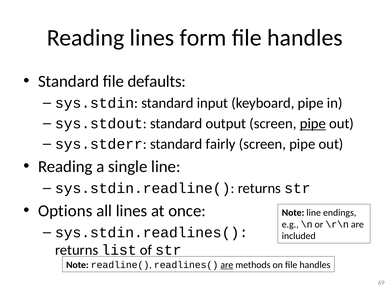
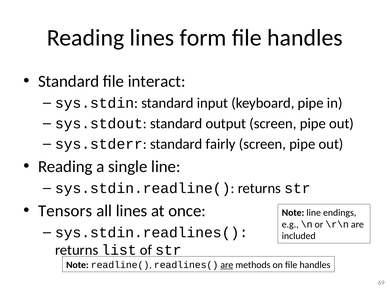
defaults: defaults -> interact (157, 81)
pipe underline: present -> none (313, 124)
Options: Options -> Tensors (65, 211)
